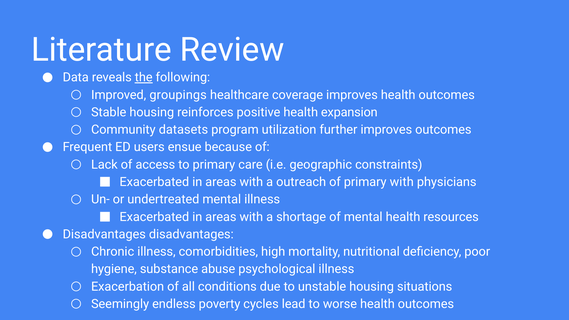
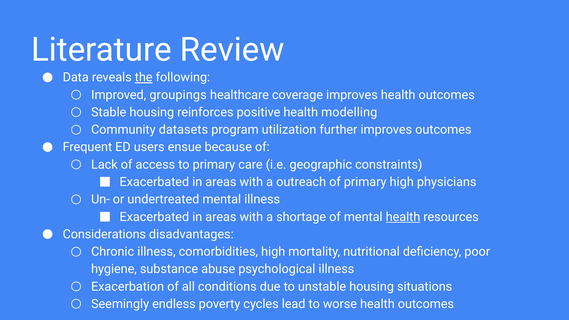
expansion: expansion -> modelling (349, 112)
primary with: with -> high (402, 182)
health underline: none -> present (403, 217)
Disadvantages: Disadvantages -> Considerations (104, 234)
